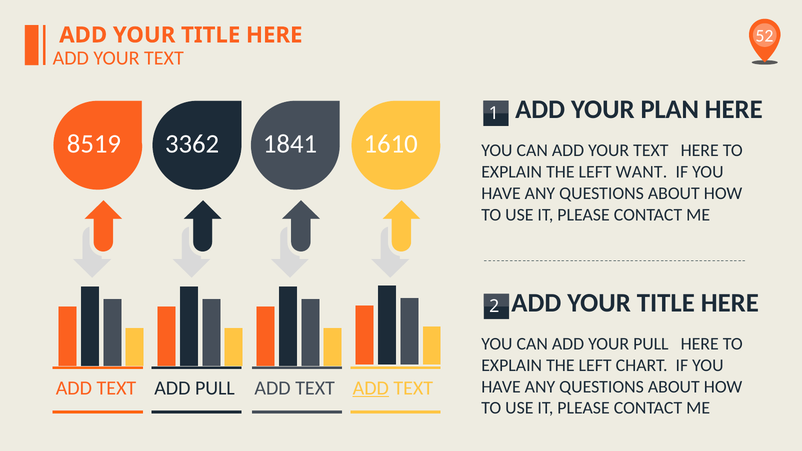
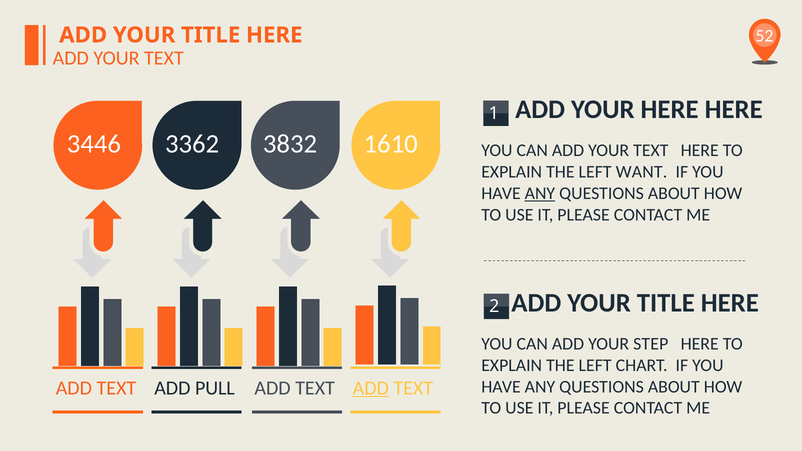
YOUR PLAN: PLAN -> HERE (670, 109)
8519: 8519 -> 3446 (94, 144)
1841: 1841 -> 3832 (290, 144)
ANY underline: none -> present (540, 193)
YOUR PULL: PULL -> STEP (651, 344)
